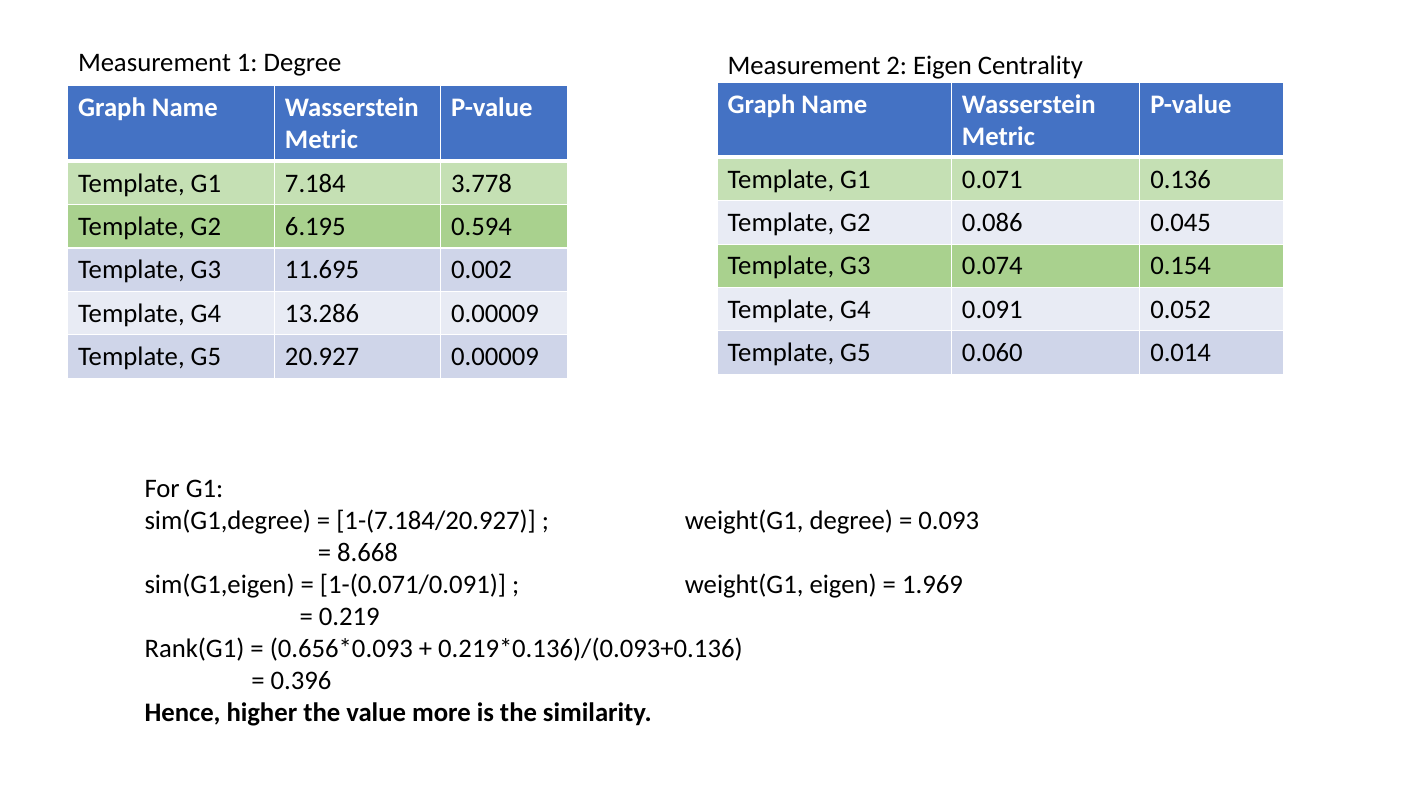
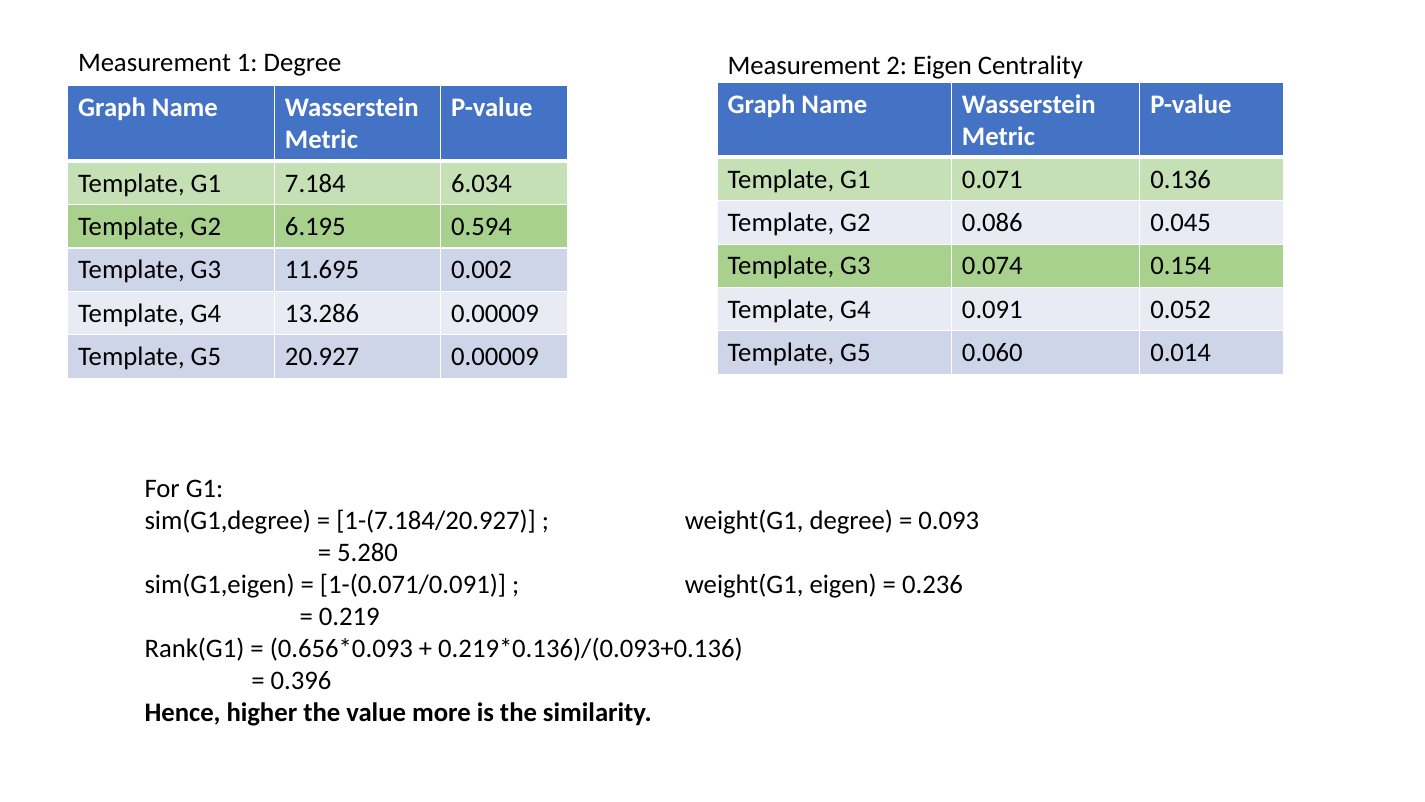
3.778: 3.778 -> 6.034 (482, 183)
8.668: 8.668 -> 5.280 (368, 552)
1.969: 1.969 -> 0.236 (932, 584)
